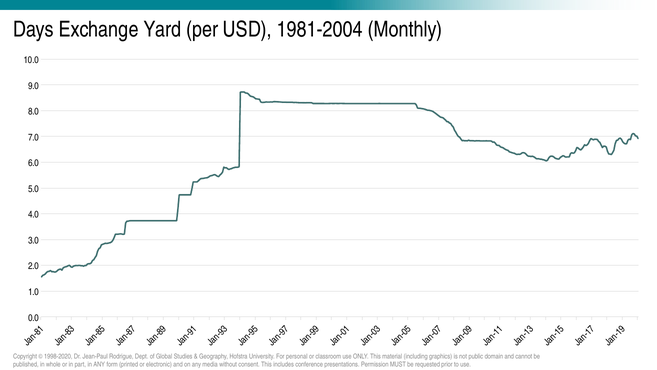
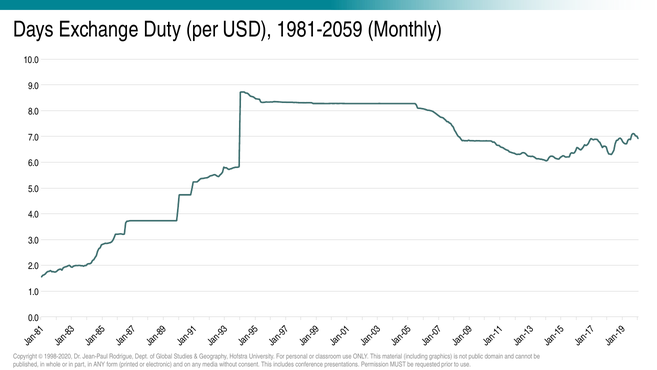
Yard: Yard -> Duty (162, 29)
1981-2004: 1981-2004 -> 1981-2059 (320, 29)
